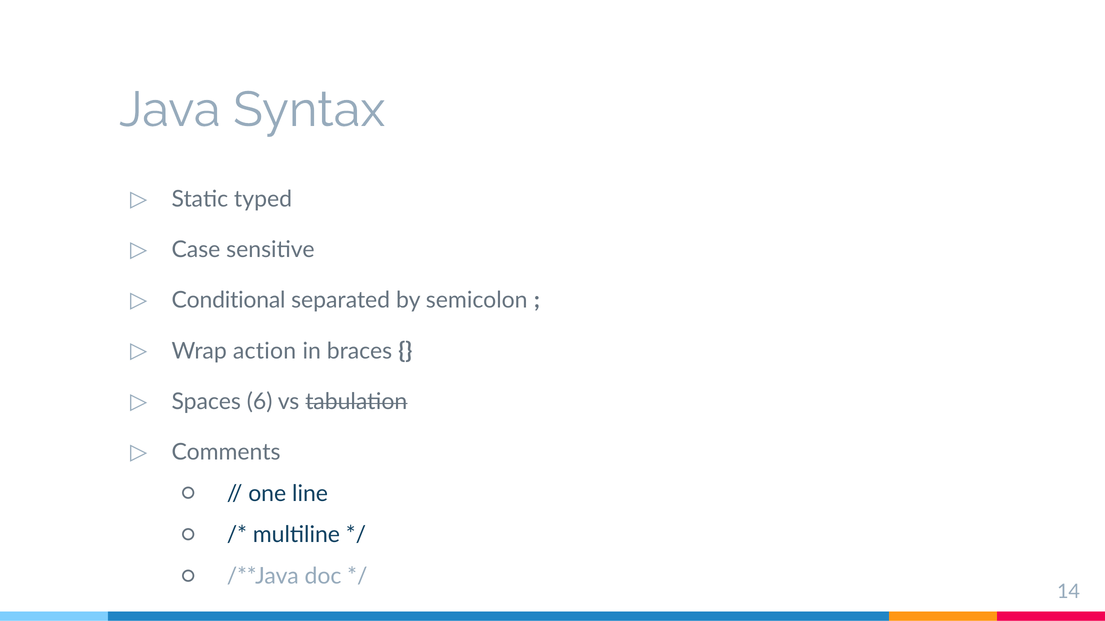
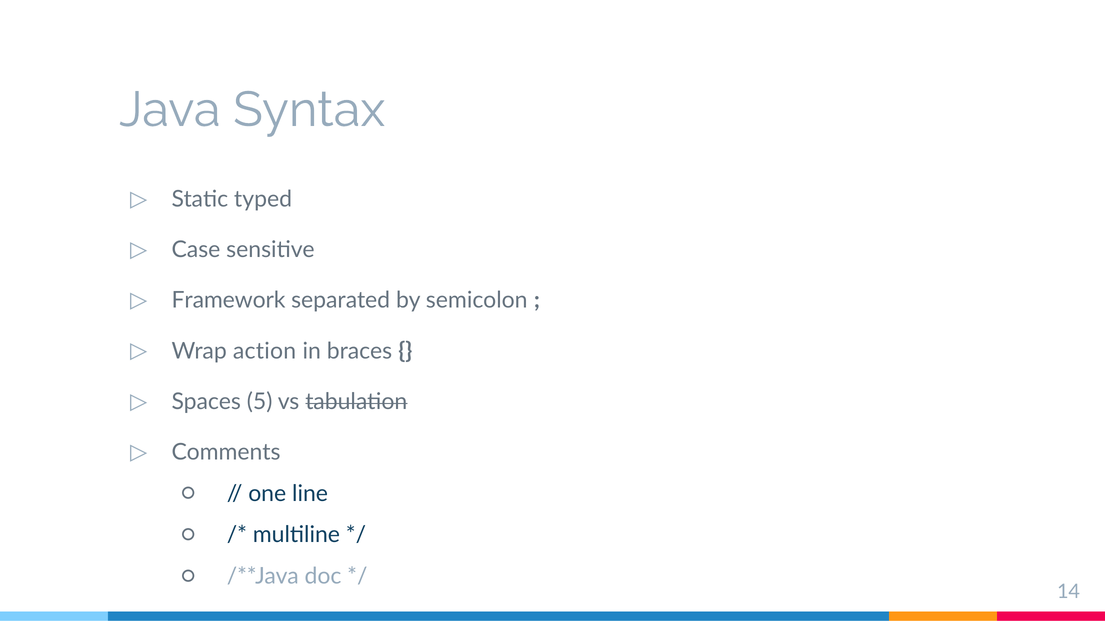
Conditional: Conditional -> Framework (229, 301)
6: 6 -> 5 (260, 402)
